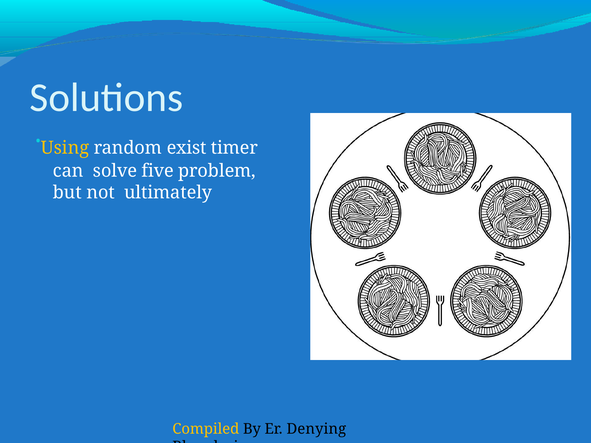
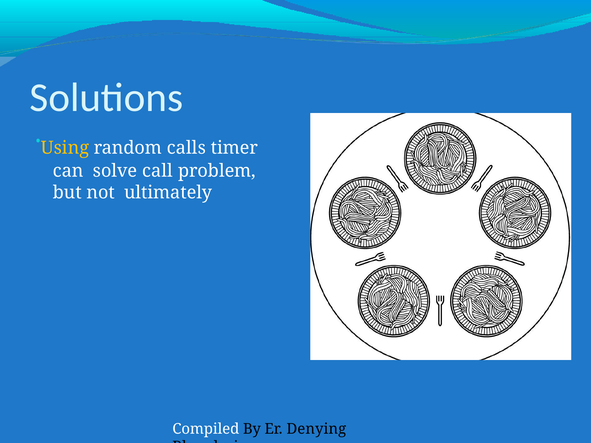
exist: exist -> calls (186, 148)
five: five -> call (157, 171)
Compiled colour: yellow -> white (206, 429)
